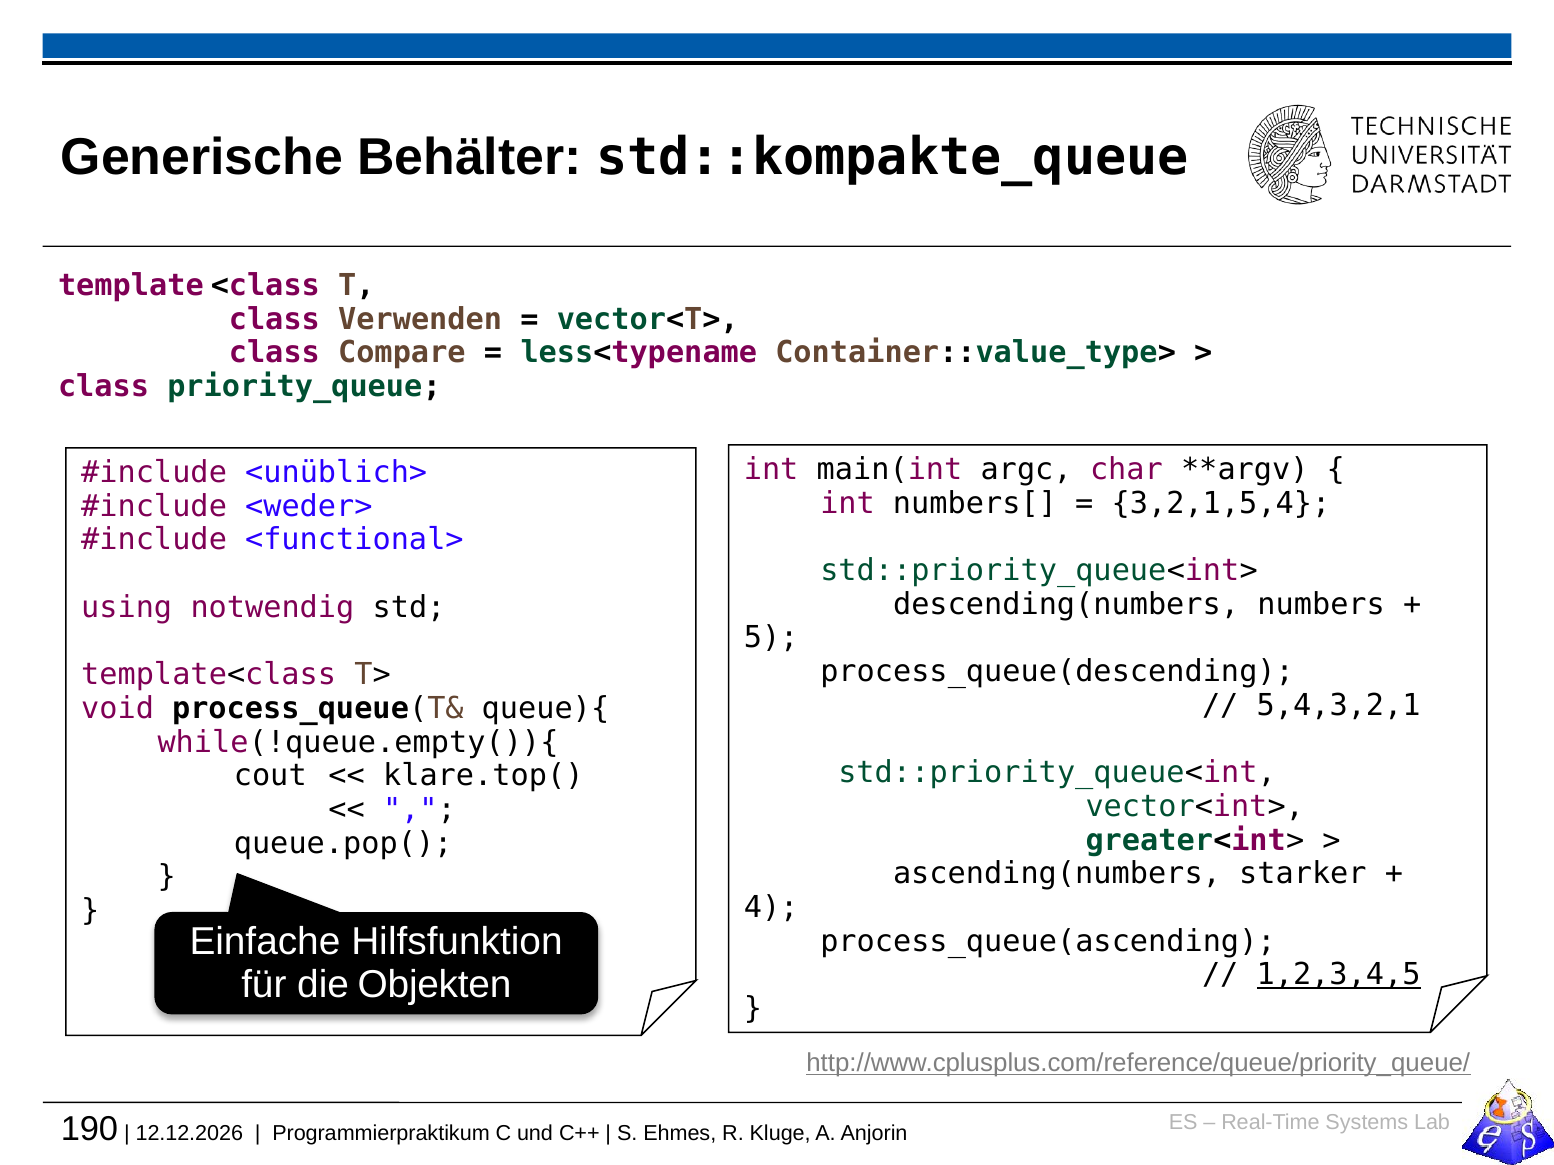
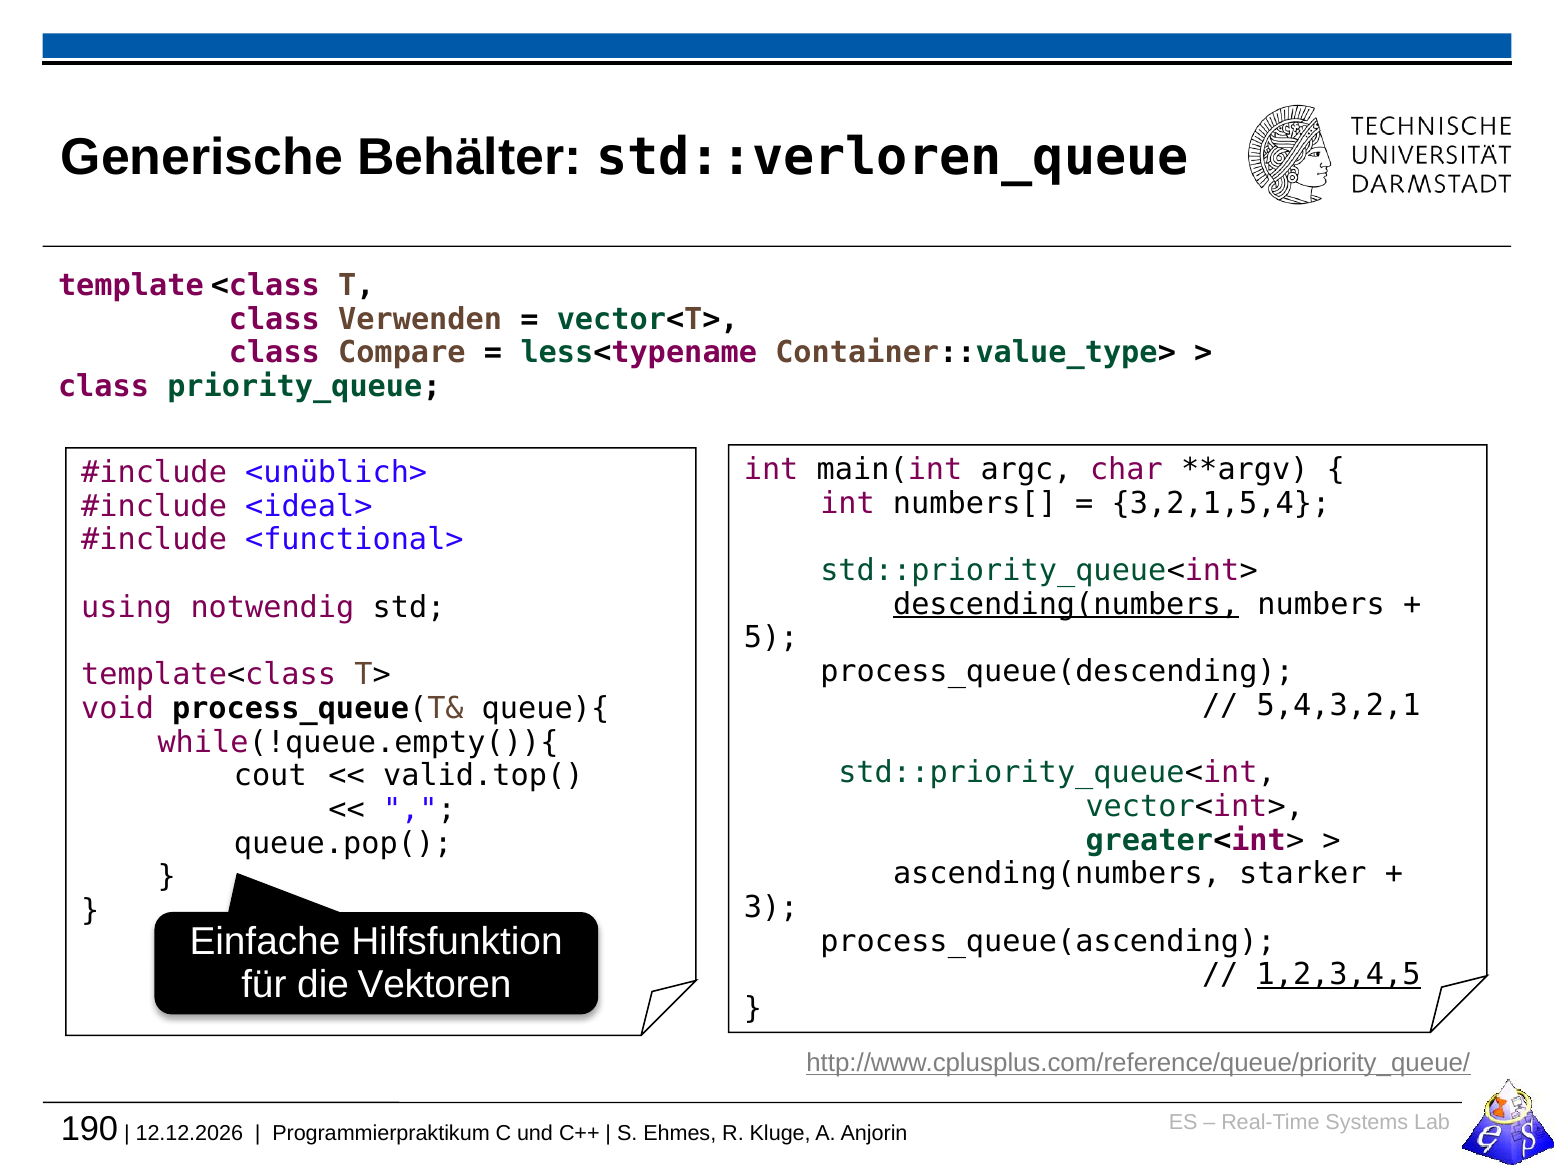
std::kompakte_queue: std::kompakte_queue -> std::verloren_queue (893, 158)
<weder>: <weder> -> <ideal> (309, 506)
descending(numbers underline: none -> present (1066, 605)
klare.top(: klare.top( -> valid.top( (483, 776)
4: 4 -> 3 (771, 908)
Objekten: Objekten -> Vektoren (435, 985)
